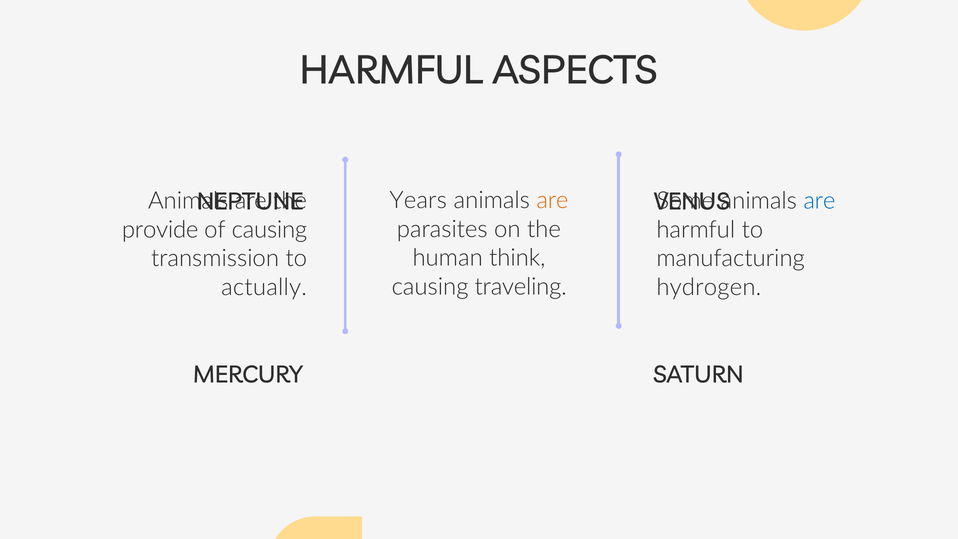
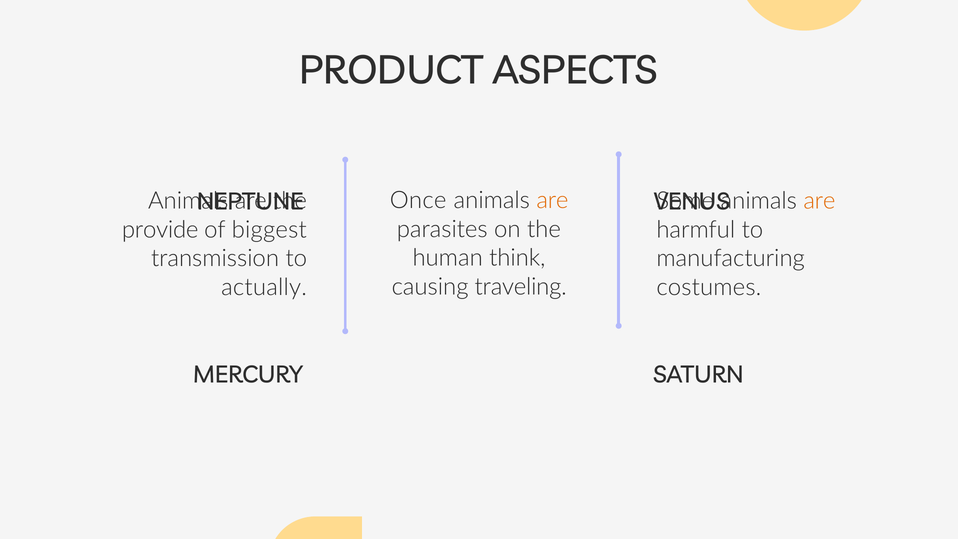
HARMFUL: HARMFUL -> PRODUCT (391, 71)
Years: Years -> Once (418, 200)
are colour: blue -> orange (819, 201)
of causing: causing -> biggest (269, 230)
hydrogen: hydrogen -> costumes (709, 287)
